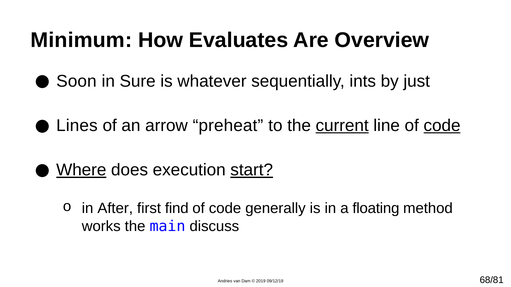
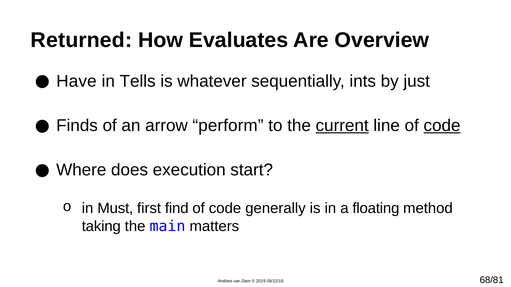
Minimum: Minimum -> Returned (81, 40)
Soon: Soon -> Have (76, 81)
Sure: Sure -> Tells (138, 81)
Lines: Lines -> Finds (77, 126)
preheat: preheat -> perform (228, 126)
Where underline: present -> none (81, 170)
start underline: present -> none (252, 170)
After: After -> Must (115, 209)
works: works -> taking (101, 227)
discuss: discuss -> matters (214, 227)
